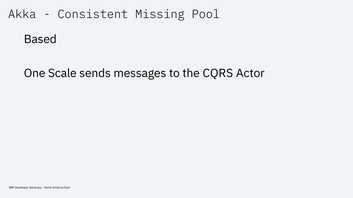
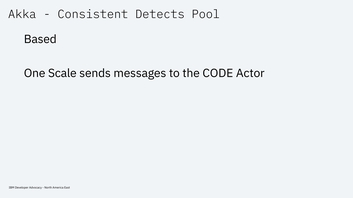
Missing: Missing -> Detects (160, 14)
CQRS: CQRS -> CODE (218, 73)
